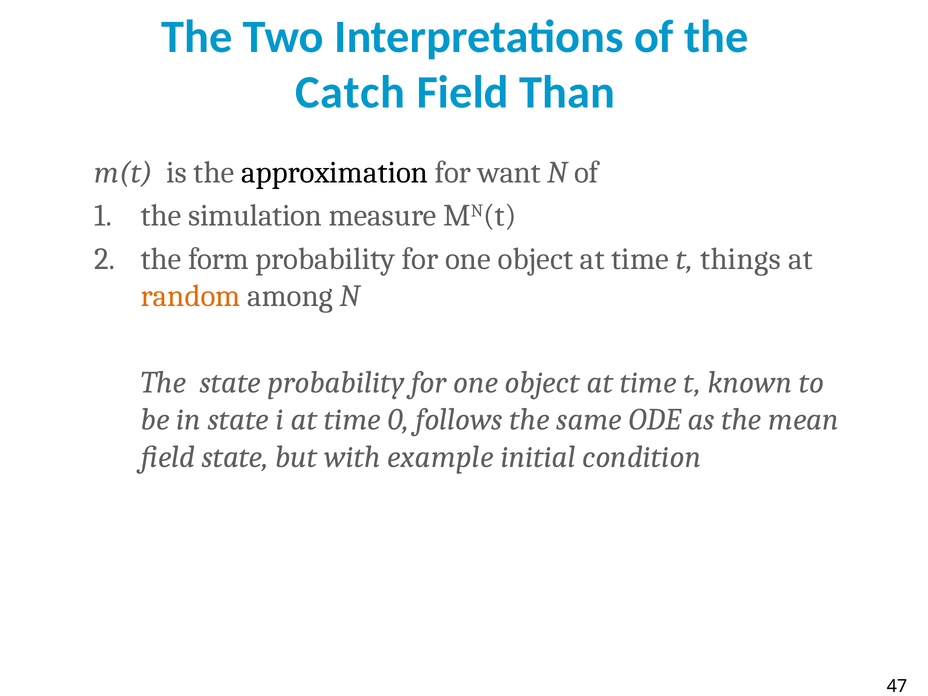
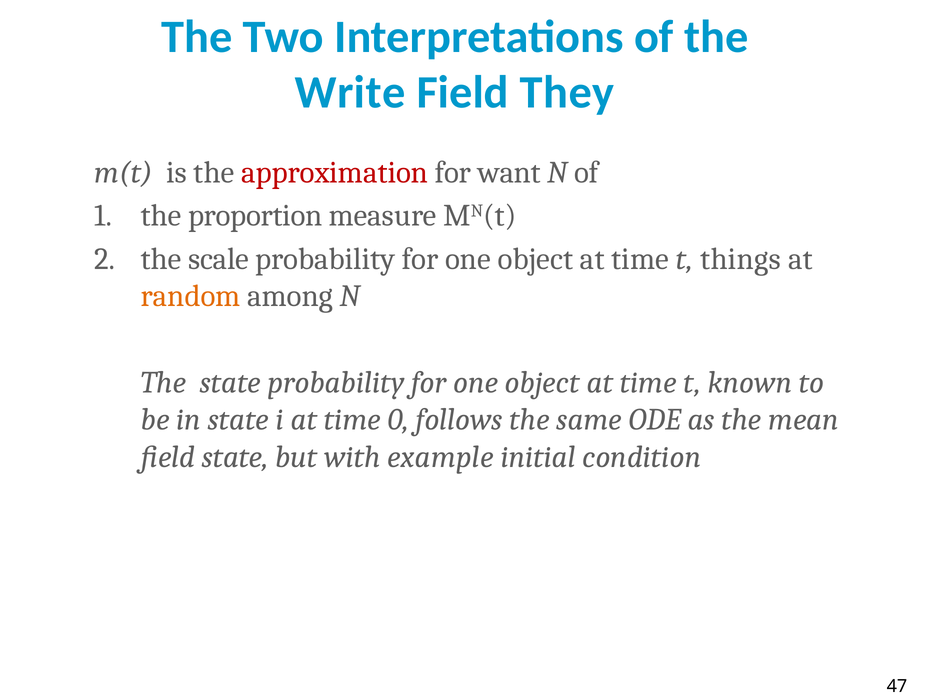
Catch: Catch -> Write (350, 93)
Than: Than -> They (567, 93)
approximation colour: black -> red (335, 172)
simulation: simulation -> proportion (255, 216)
form: form -> scale (219, 259)
